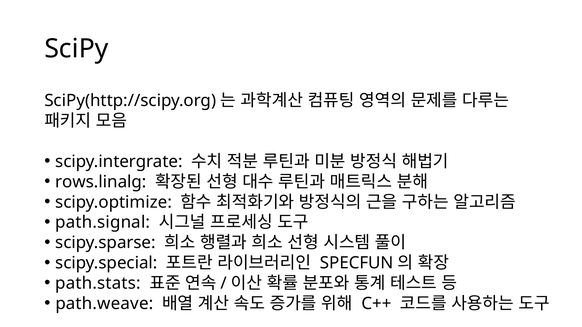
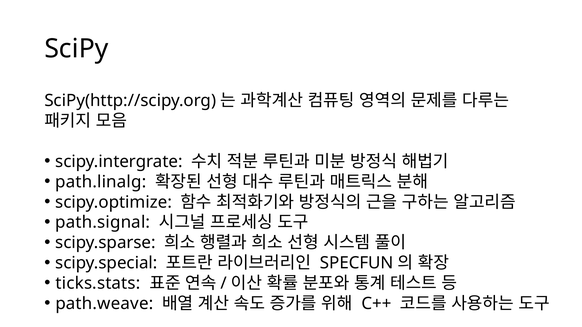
rows.linalg: rows.linalg -> path.linalg (101, 182)
path.stats: path.stats -> ticks.stats (98, 284)
